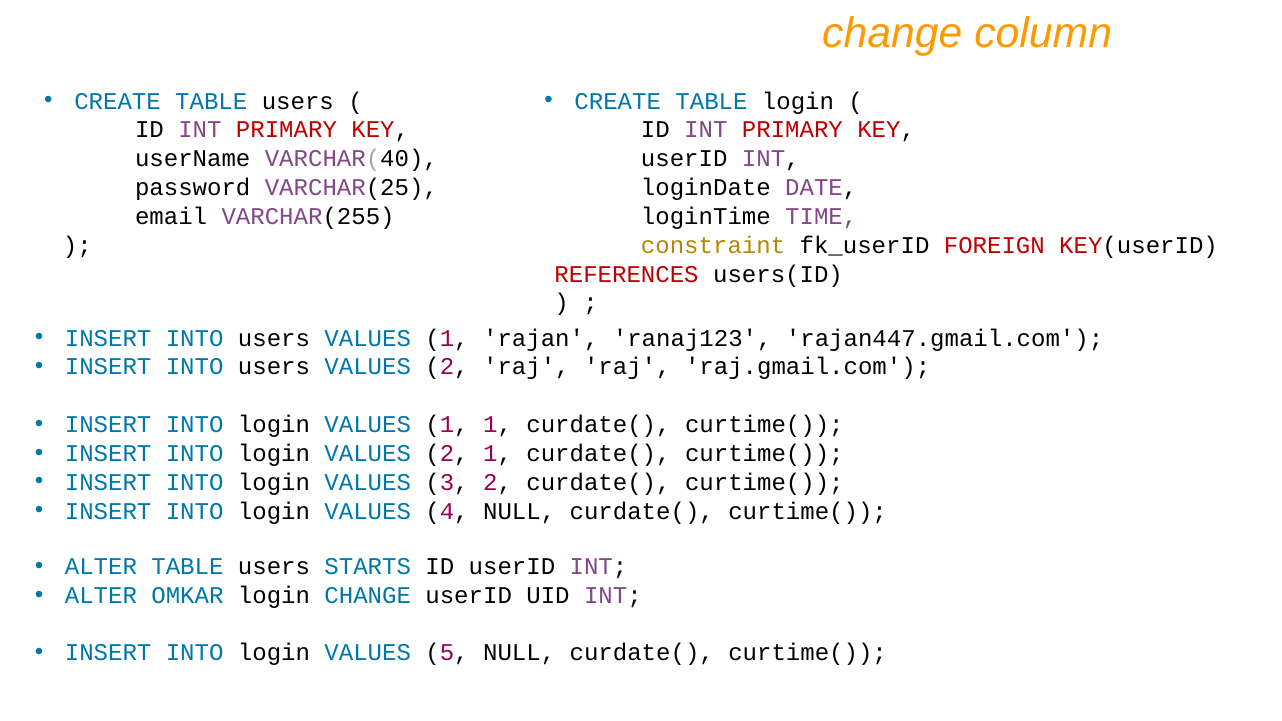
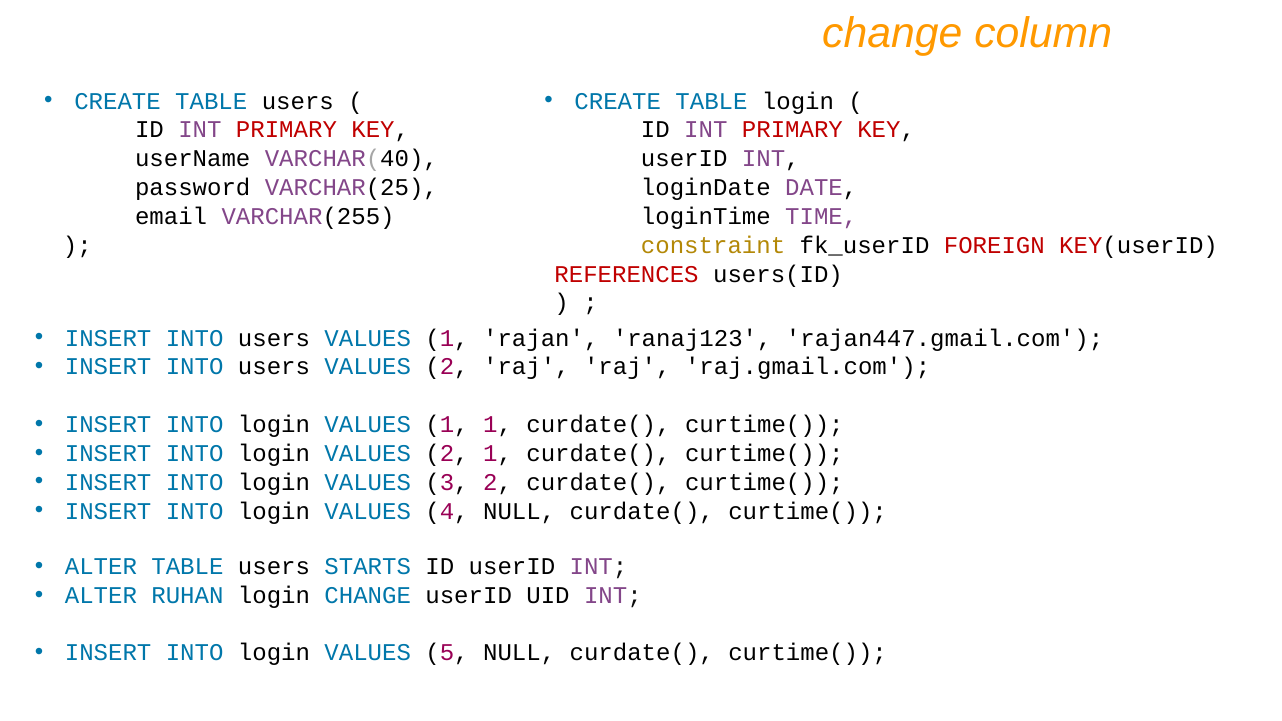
OMKAR: OMKAR -> RUHAN (187, 596)
